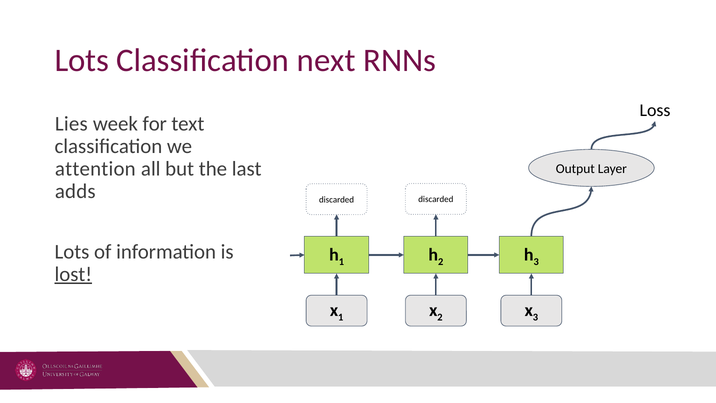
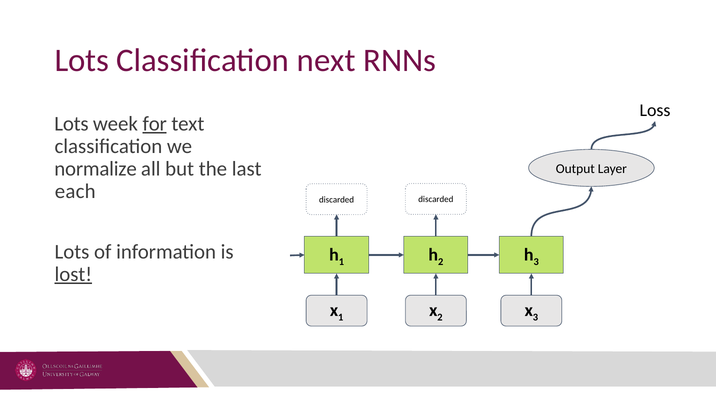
Lies: Lies -> Lots (72, 124)
for underline: none -> present (155, 124)
attention: attention -> normalize (96, 169)
adds: adds -> each (75, 191)
